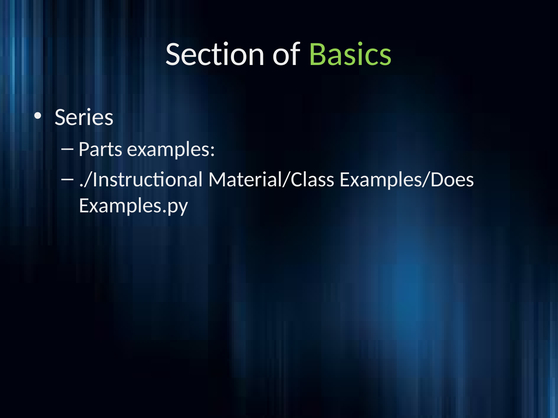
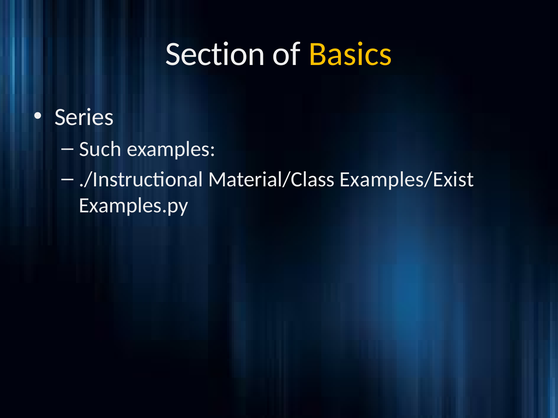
Basics colour: light green -> yellow (350, 54)
Parts: Parts -> Such (100, 149)
Examples/Does: Examples/Does -> Examples/Exist (407, 180)
